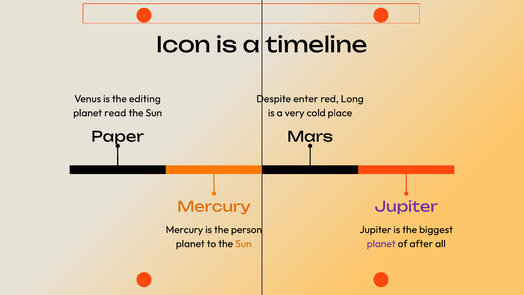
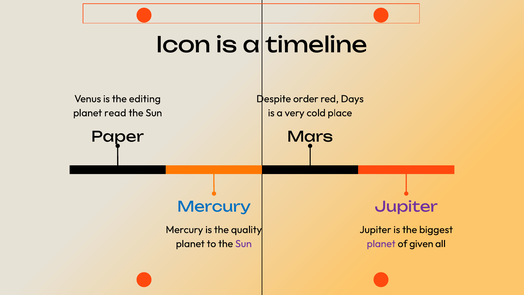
enter: enter -> order (306, 99)
Long: Long -> Days (352, 99)
Mercury colour: orange -> blue (214, 207)
person: person -> quality (246, 230)
Sun colour: orange -> purple (243, 244)
after: after -> given (421, 244)
